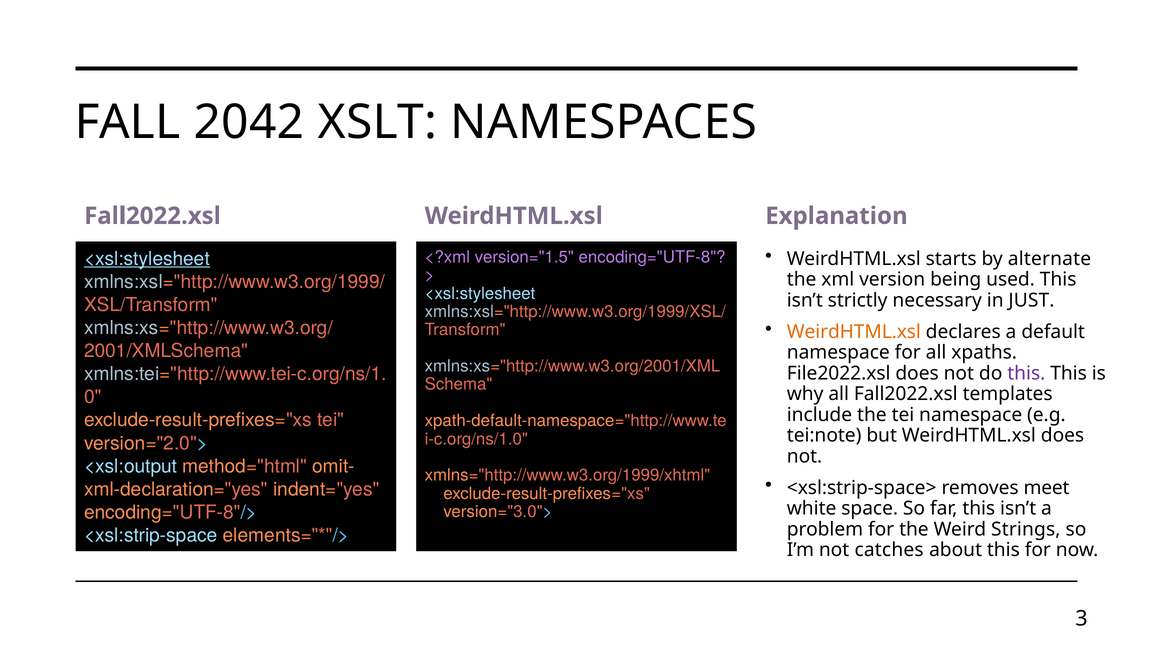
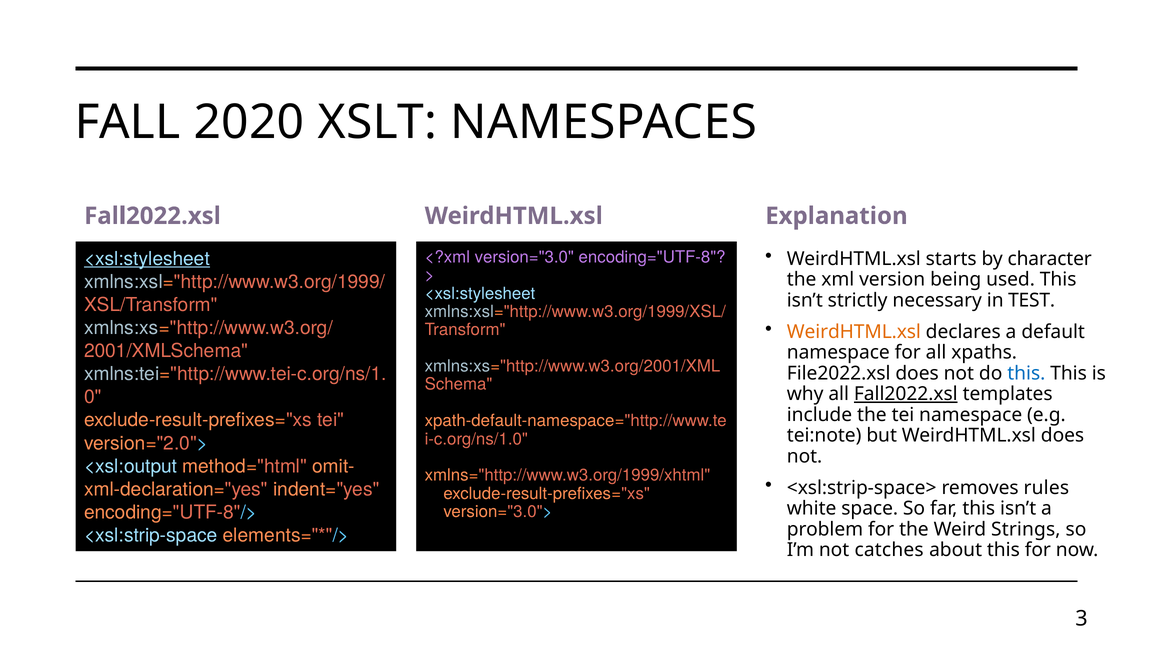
2042: 2042 -> 2020 (249, 122)
alternate: alternate -> character (1050, 258)
version="1.5: version="1.5 -> version="3.0 (524, 257)
JUST: JUST -> TEST (1032, 300)
this colour: purple -> blue (1026, 373)
Fall2022.xsl underline: none -> present (906, 394)
meet: meet -> rules (1046, 487)
